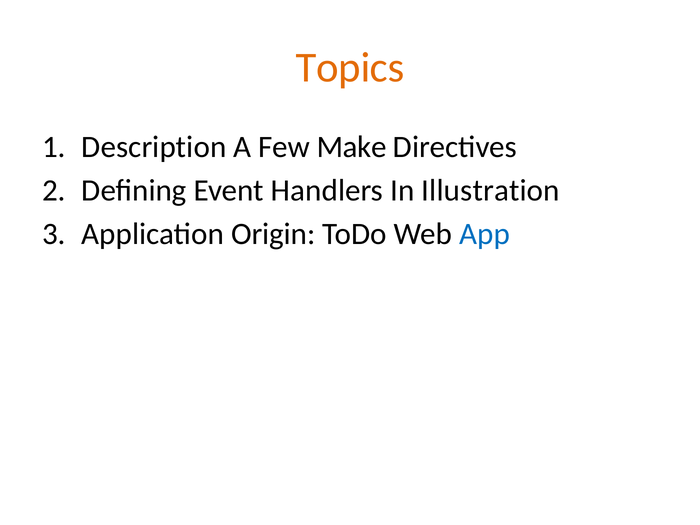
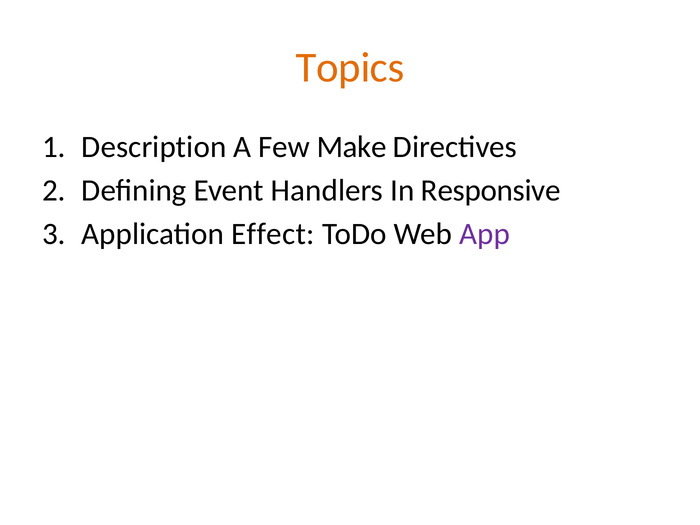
Illustration: Illustration -> Responsive (491, 190)
Origin: Origin -> Effect (273, 234)
App colour: blue -> purple (485, 234)
